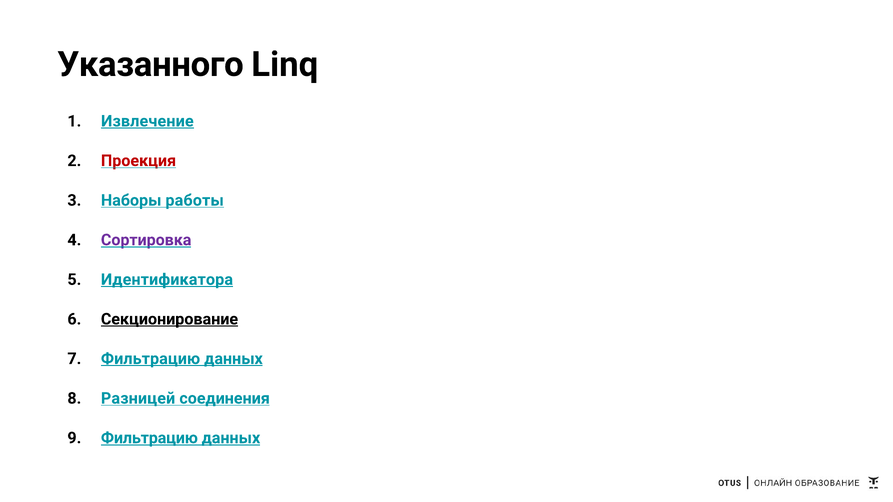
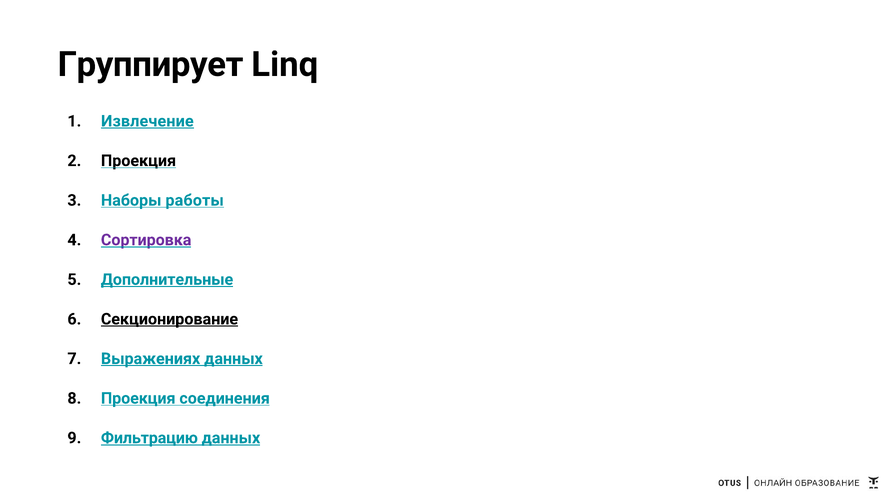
Указанного: Указанного -> Группирует (150, 65)
Проекция colour: red -> black (138, 161)
Идентификатора: Идентификатора -> Дополнительные (167, 280)
Фильтрацию: Фильтрацию -> Выражениях (151, 359)
Разницей: Разницей -> Проекция (138, 399)
